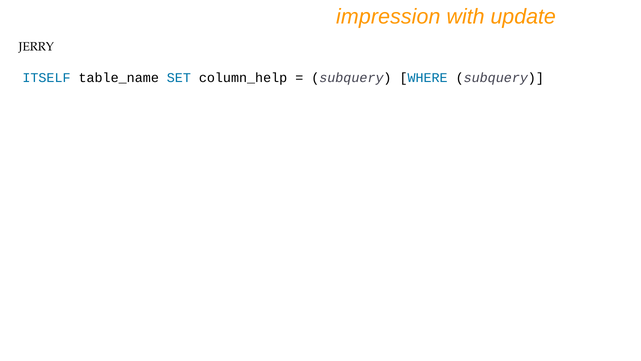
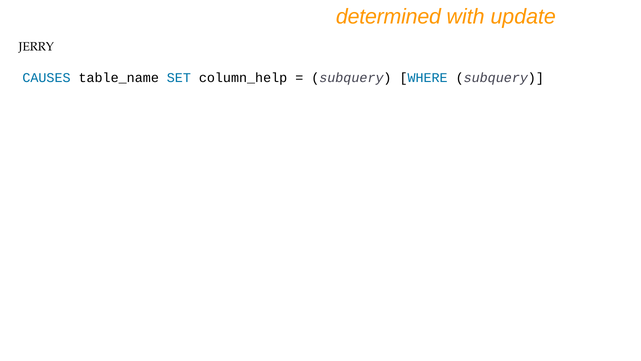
impression: impression -> determined (388, 17)
ITSELF: ITSELF -> CAUSES (46, 78)
